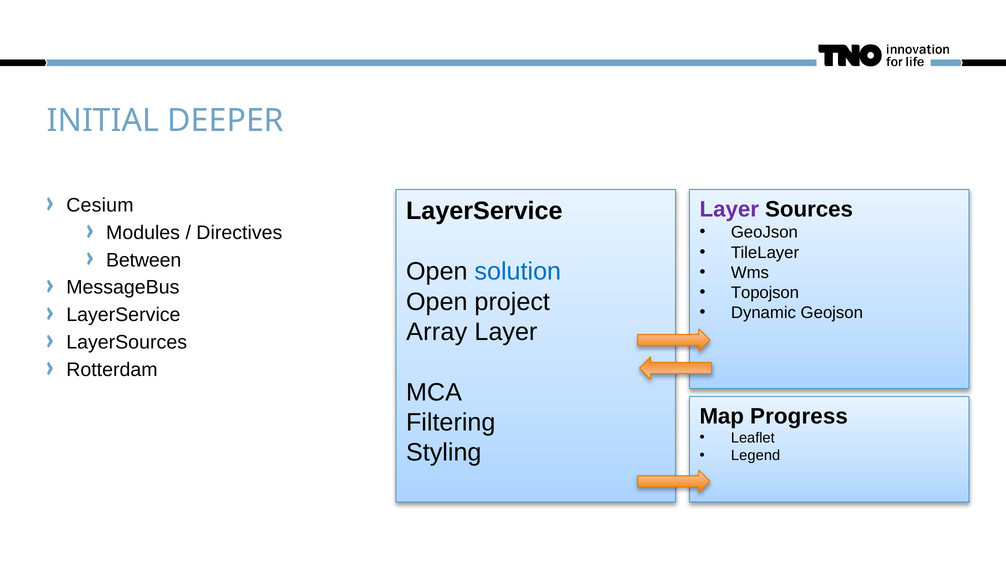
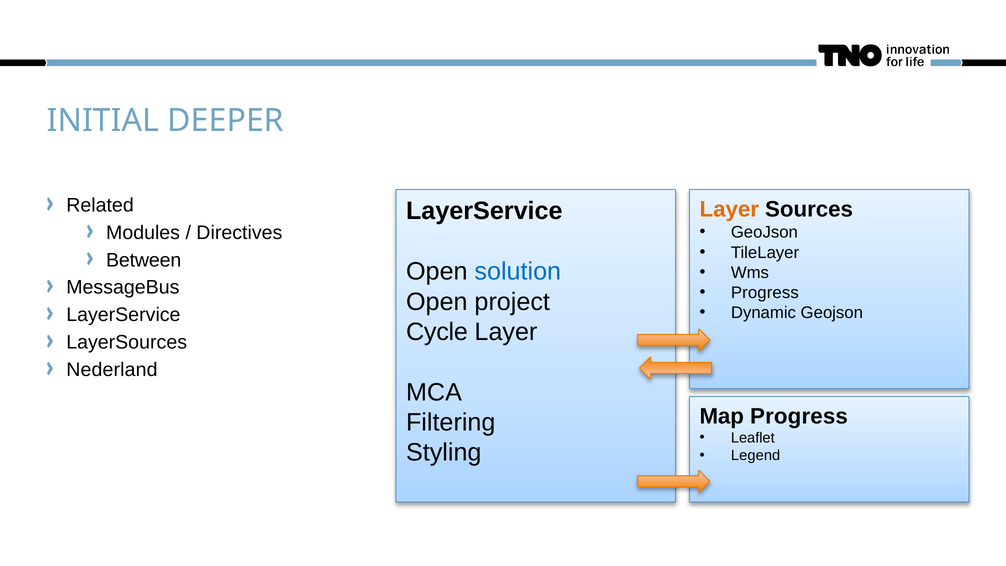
Cesium: Cesium -> Related (100, 205)
Layer colour: purple -> orange (729, 209)
Topojson: Topojson -> Progress (765, 293)
Array: Array -> Cycle (437, 332)
Rotterdam: Rotterdam -> Nederland (112, 370)
